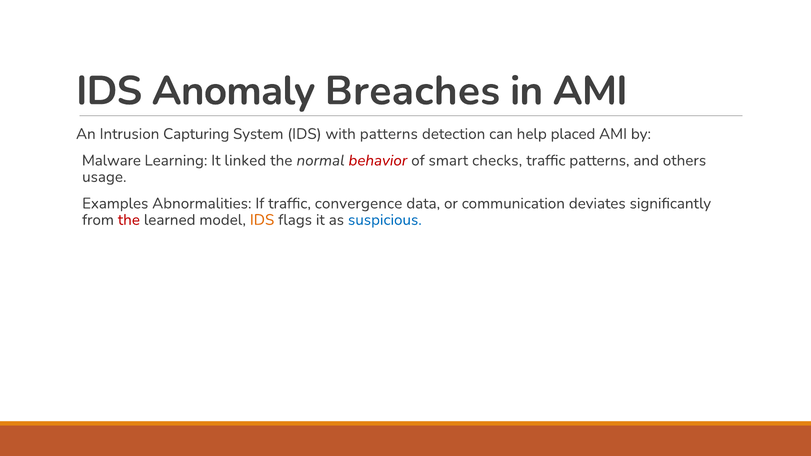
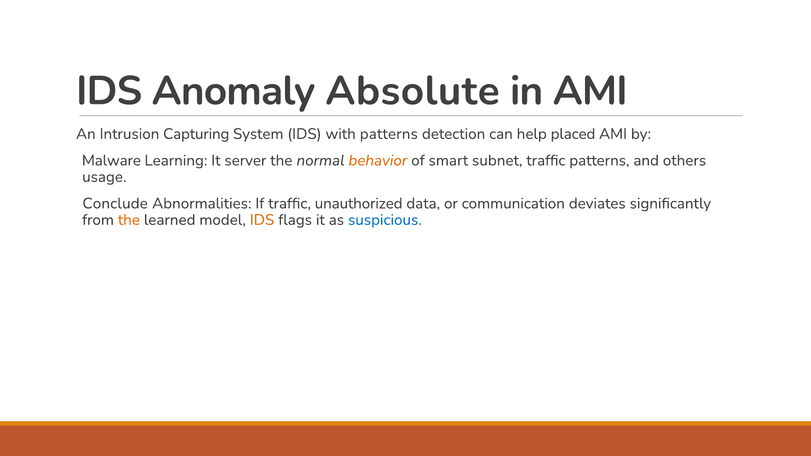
Breaches: Breaches -> Absolute (412, 91)
linked: linked -> server (245, 161)
behavior colour: red -> orange (378, 161)
checks: checks -> subnet (497, 161)
Examples: Examples -> Conclude (115, 203)
convergence: convergence -> unauthorized (359, 203)
the colour: red -> orange (129, 220)
